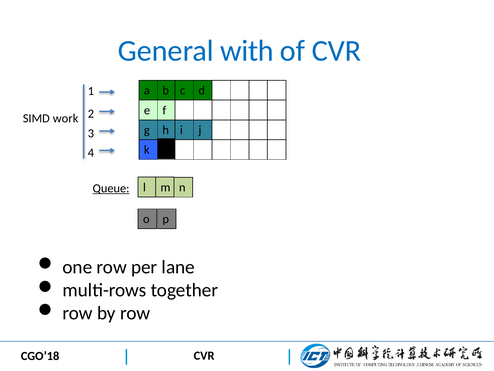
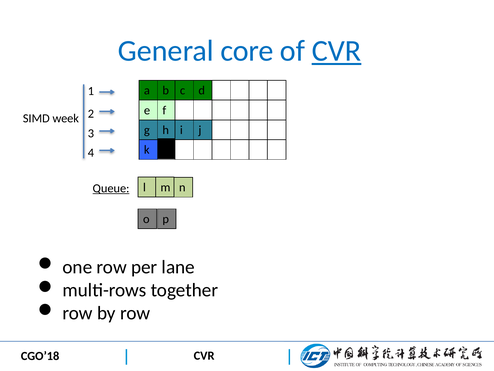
with: with -> core (247, 51)
CVR underline: none -> present (337, 51)
work: work -> week (66, 118)
